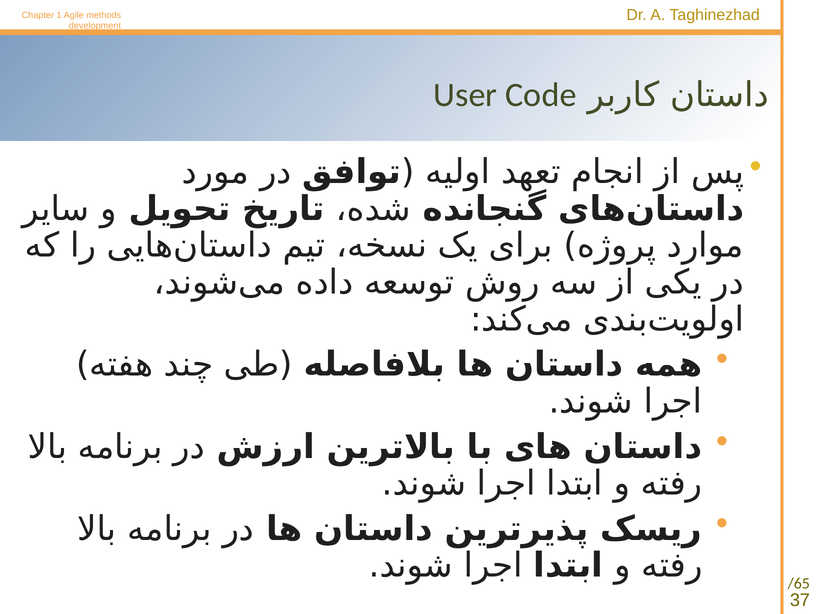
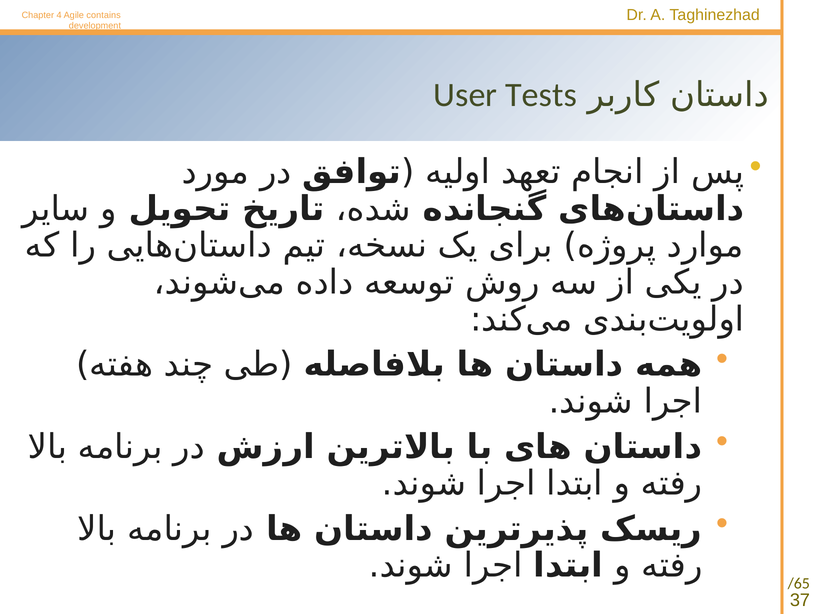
1: 1 -> 4 (59, 15)
methods: methods -> contains (104, 15)
Code: Code -> Tests (541, 95)
